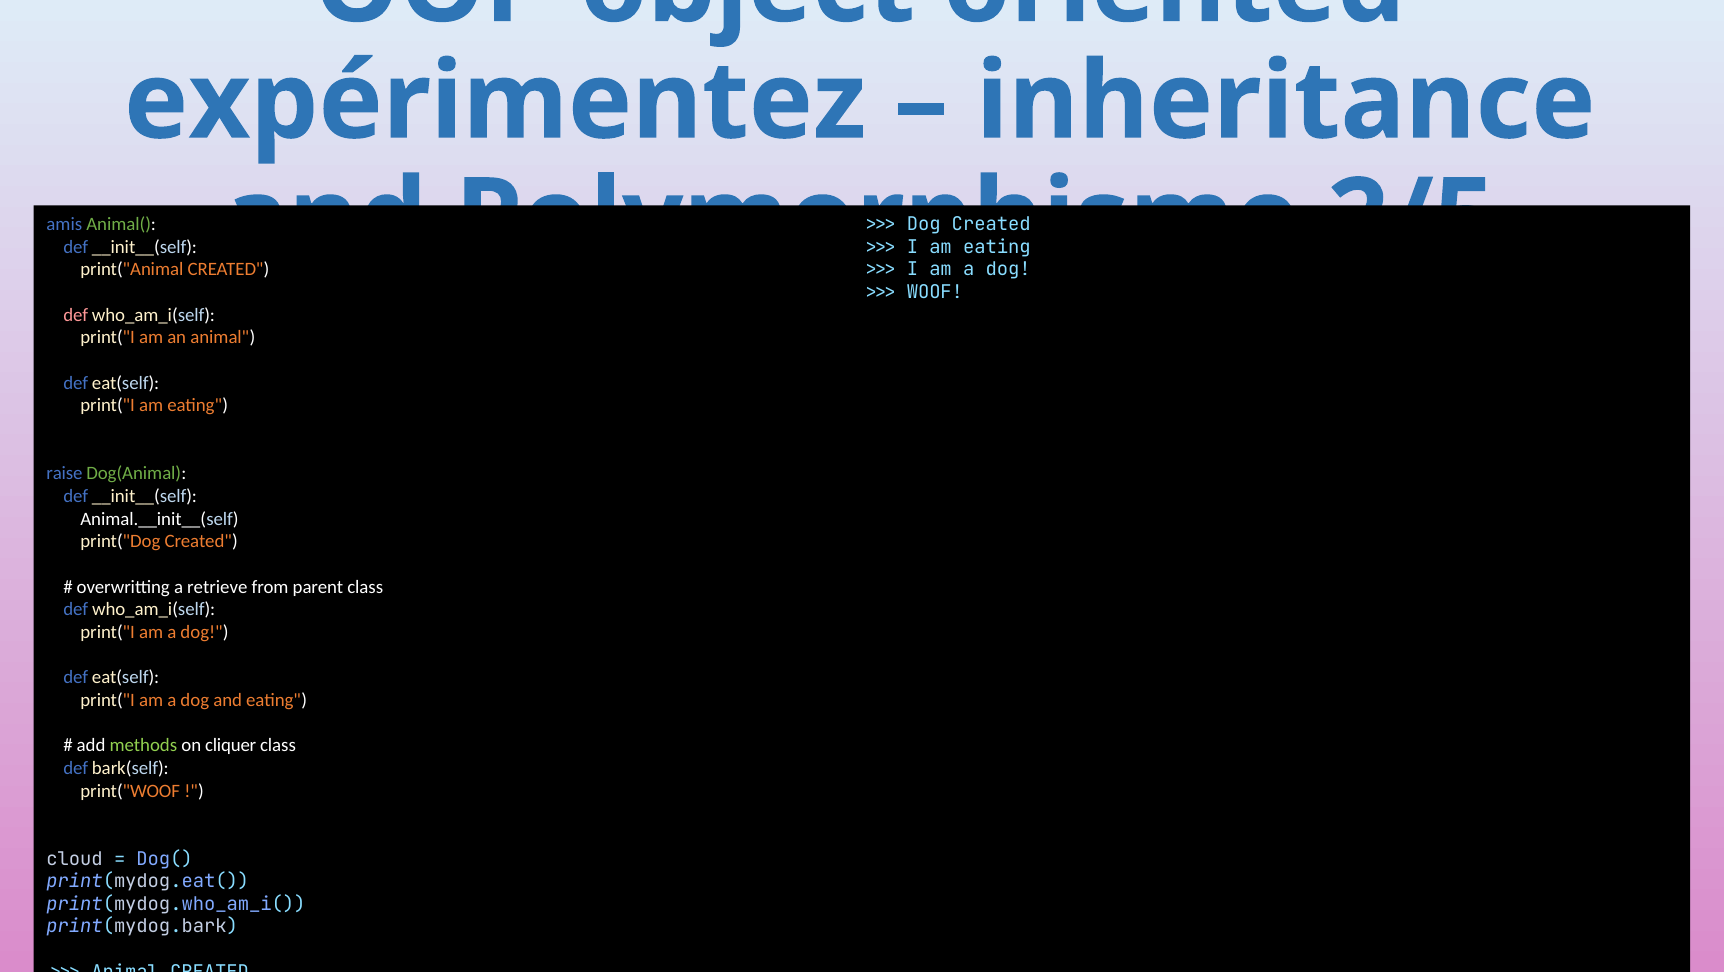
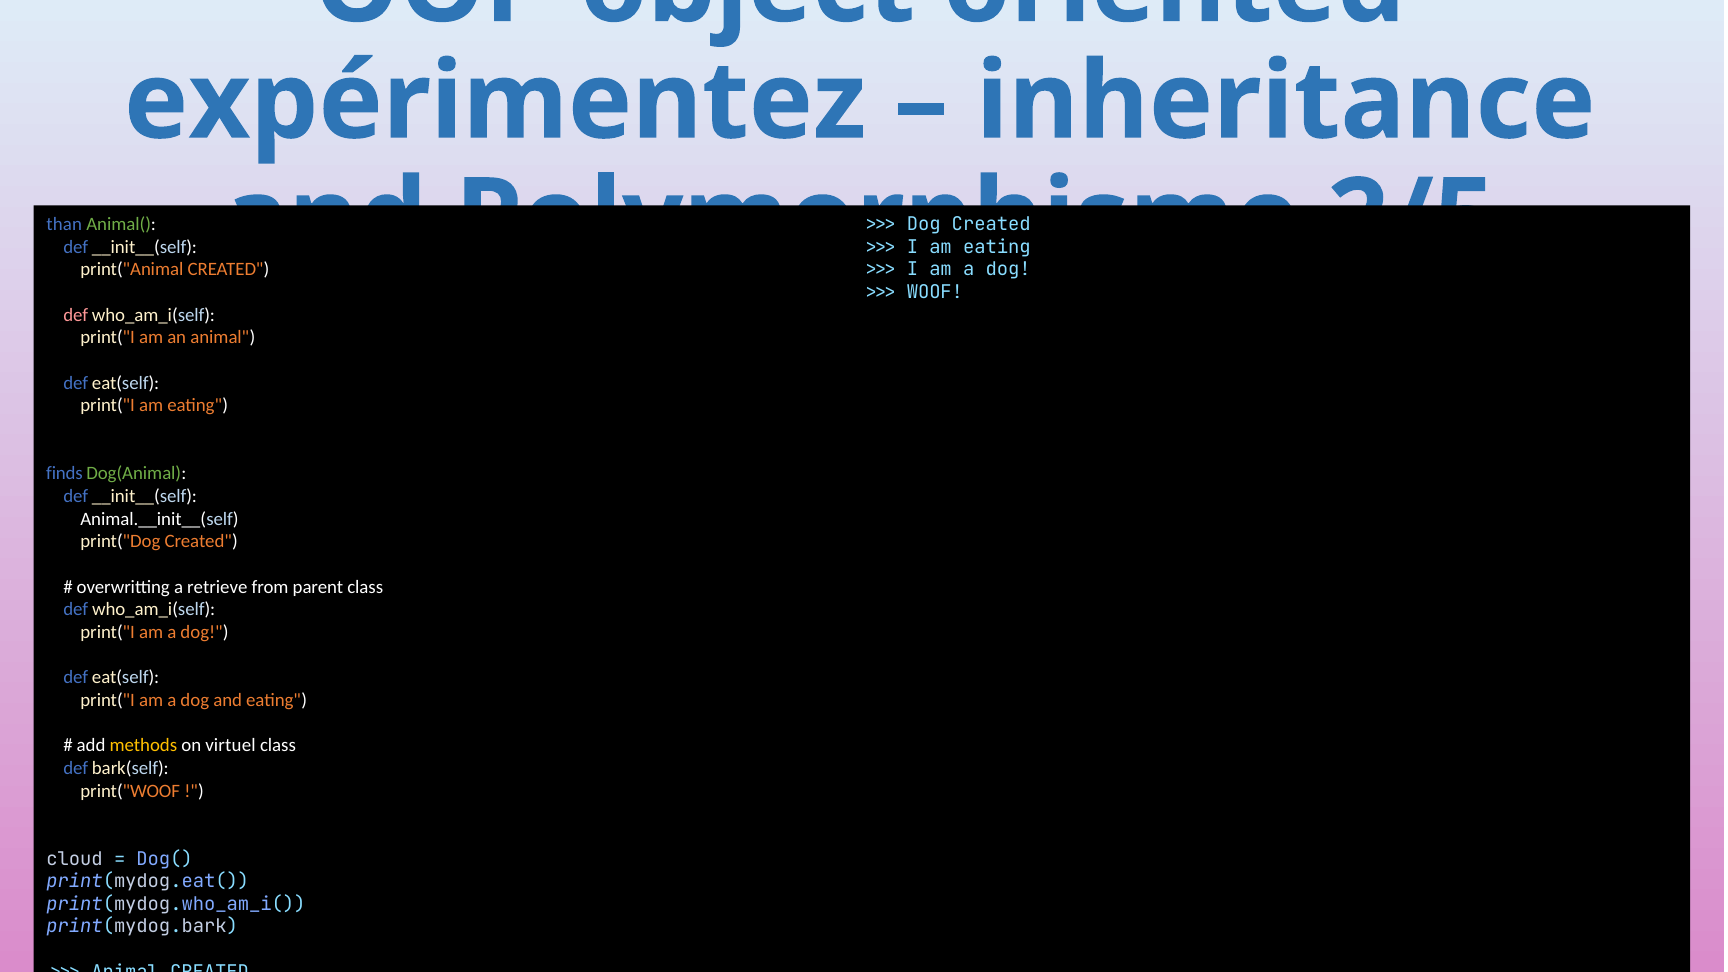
amis: amis -> than (64, 224)
raise: raise -> finds (64, 474)
methods colour: light green -> yellow (143, 745)
cliquer: cliquer -> virtuel (230, 745)
